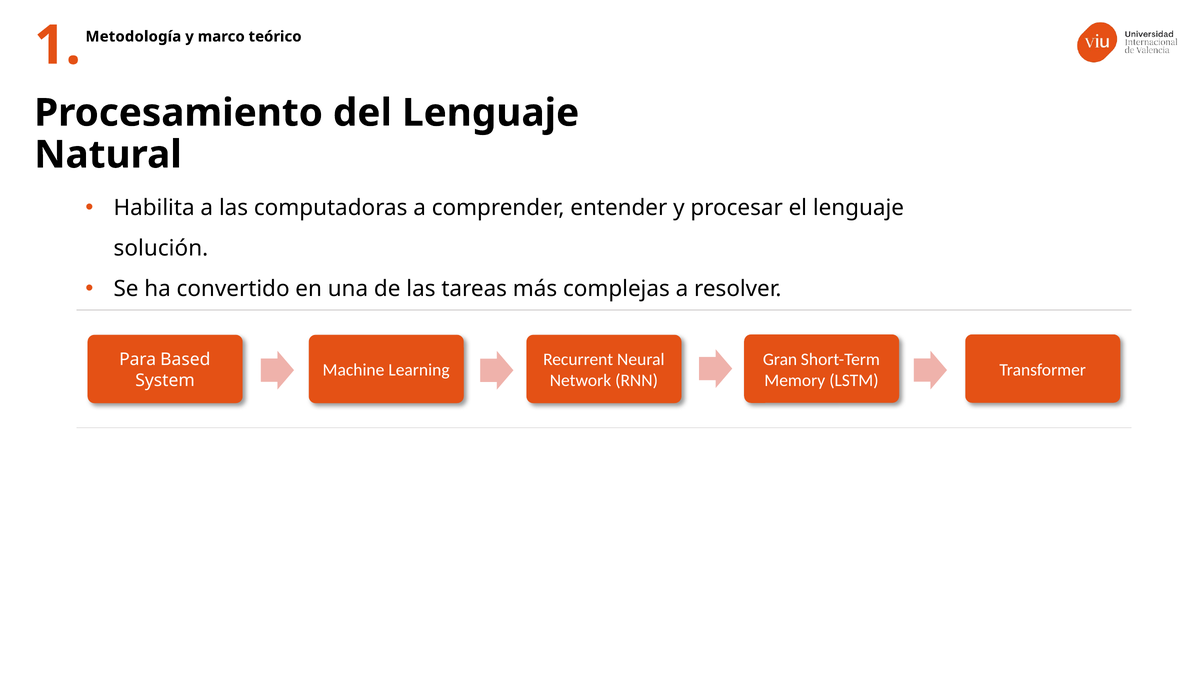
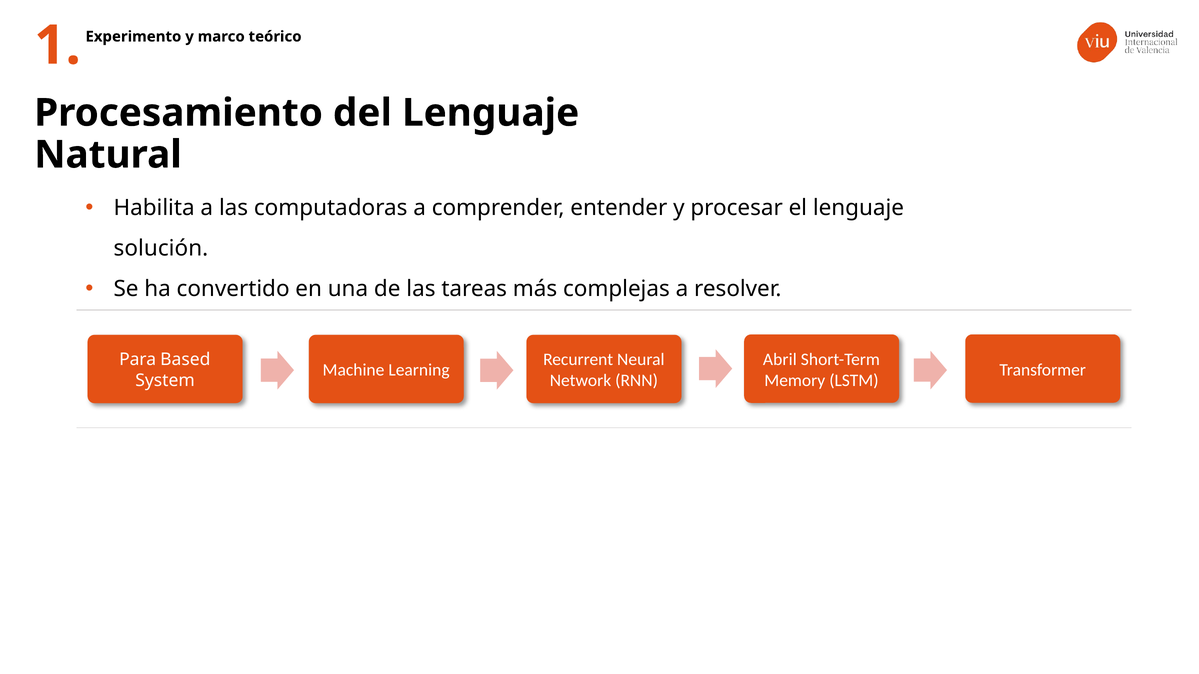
Metodología: Metodología -> Experimento (133, 37)
Gran: Gran -> Abril (780, 360)
